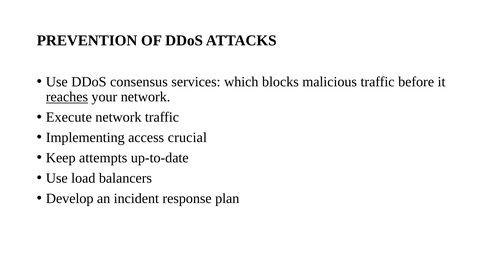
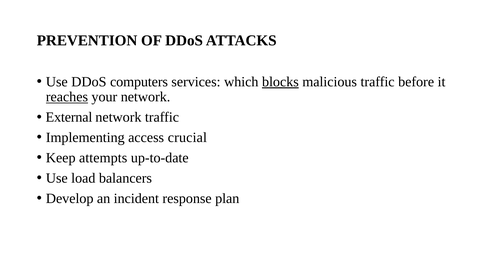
consensus: consensus -> computers (139, 82)
blocks underline: none -> present (280, 82)
Execute: Execute -> External (69, 117)
